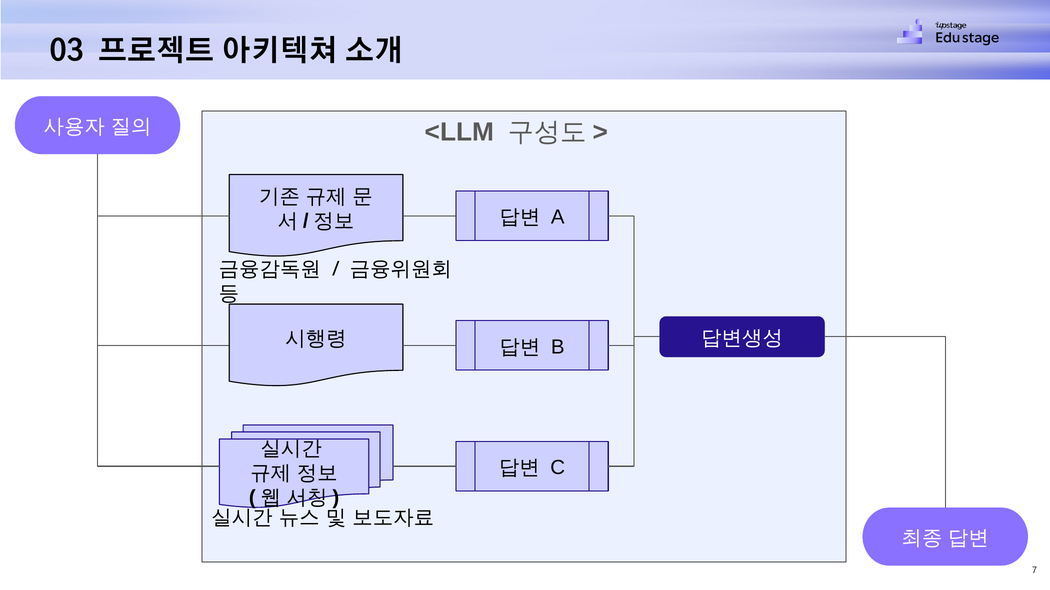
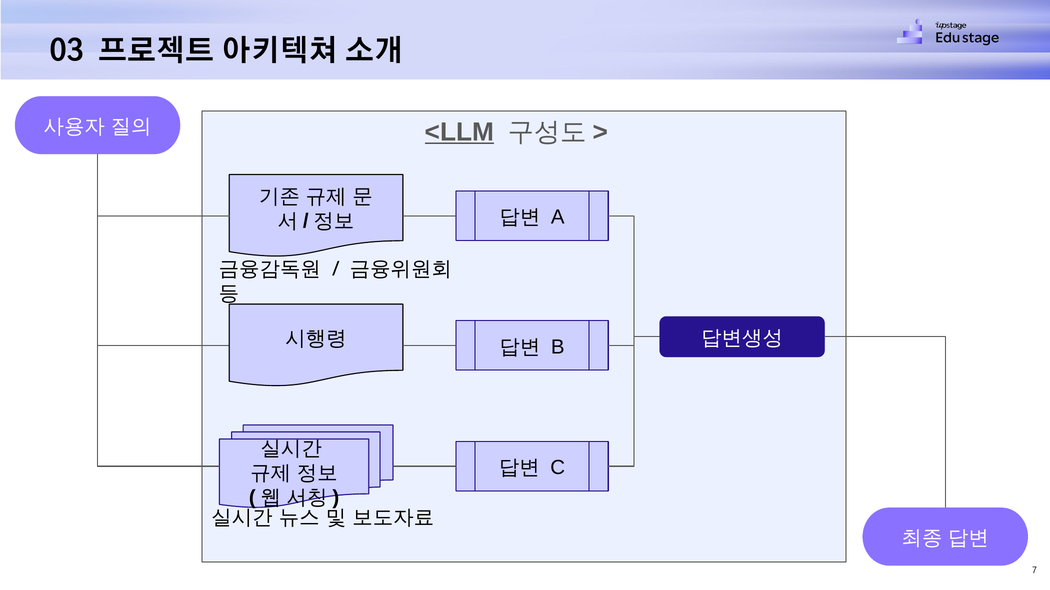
<LLM underline: none -> present (459, 132)
